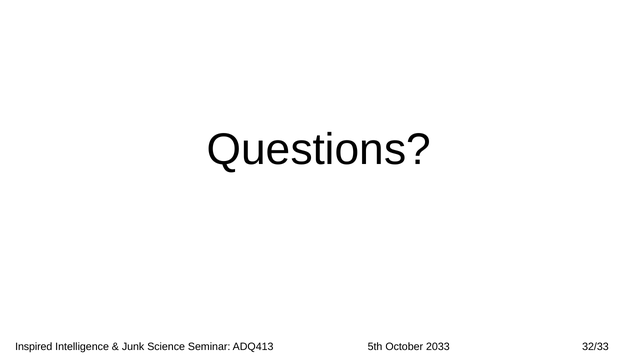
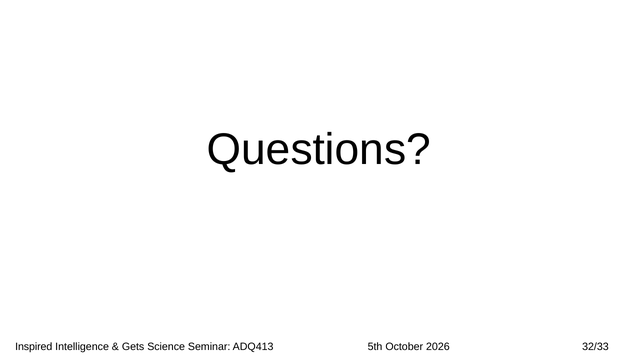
Junk: Junk -> Gets (133, 346)
2033: 2033 -> 2026 (438, 346)
